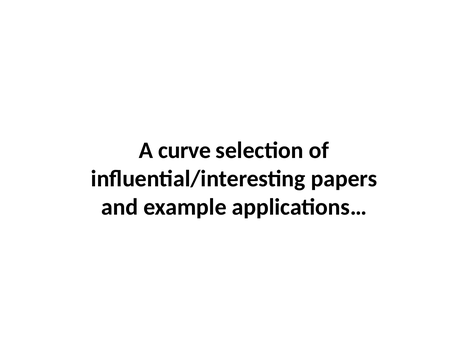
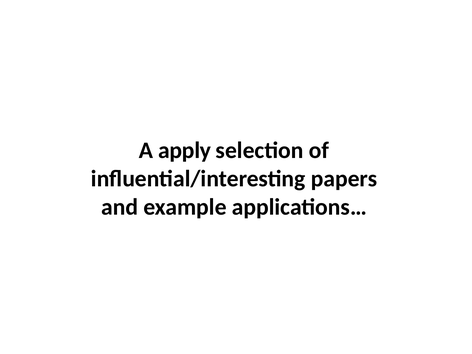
curve: curve -> apply (185, 150)
